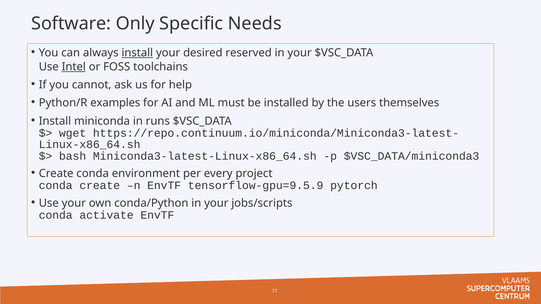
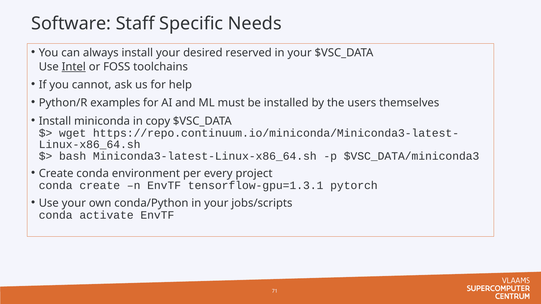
Only: Only -> Staff (135, 24)
install underline: present -> none (137, 53)
runs: runs -> copy (158, 121)
tensorflow-gpu=9.5.9: tensorflow-gpu=9.5.9 -> tensorflow-gpu=1.3.1 (256, 186)
